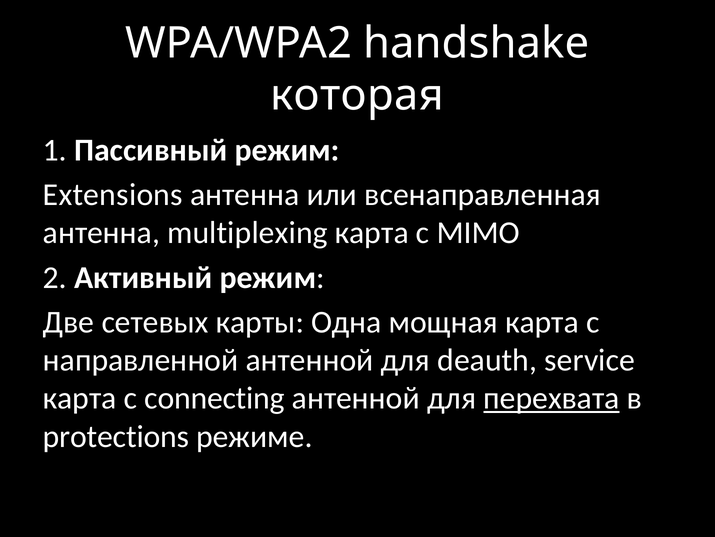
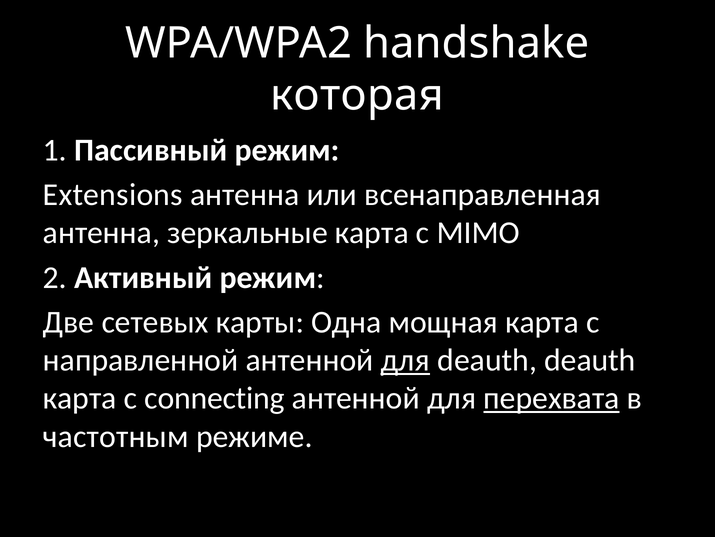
multiplexing: multiplexing -> зеркальные (248, 233)
для underline: none -> present (405, 360)
deauth service: service -> deauth (590, 360)
protections: protections -> частотным (116, 436)
